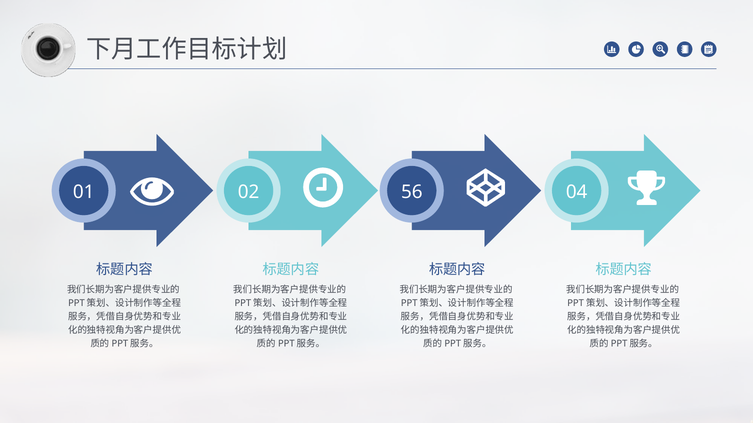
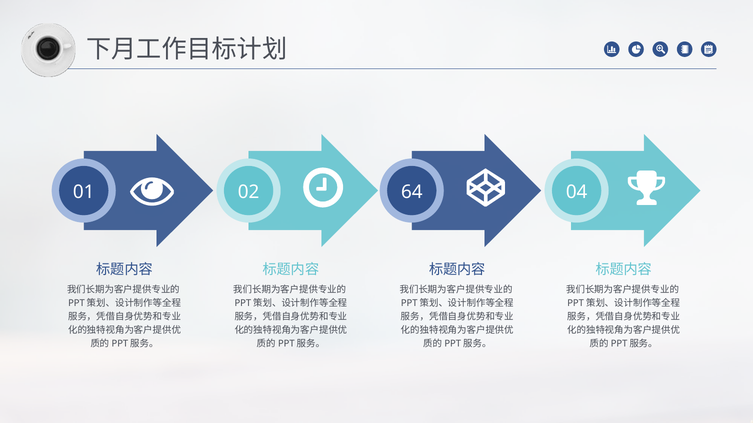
56: 56 -> 64 (412, 192)
